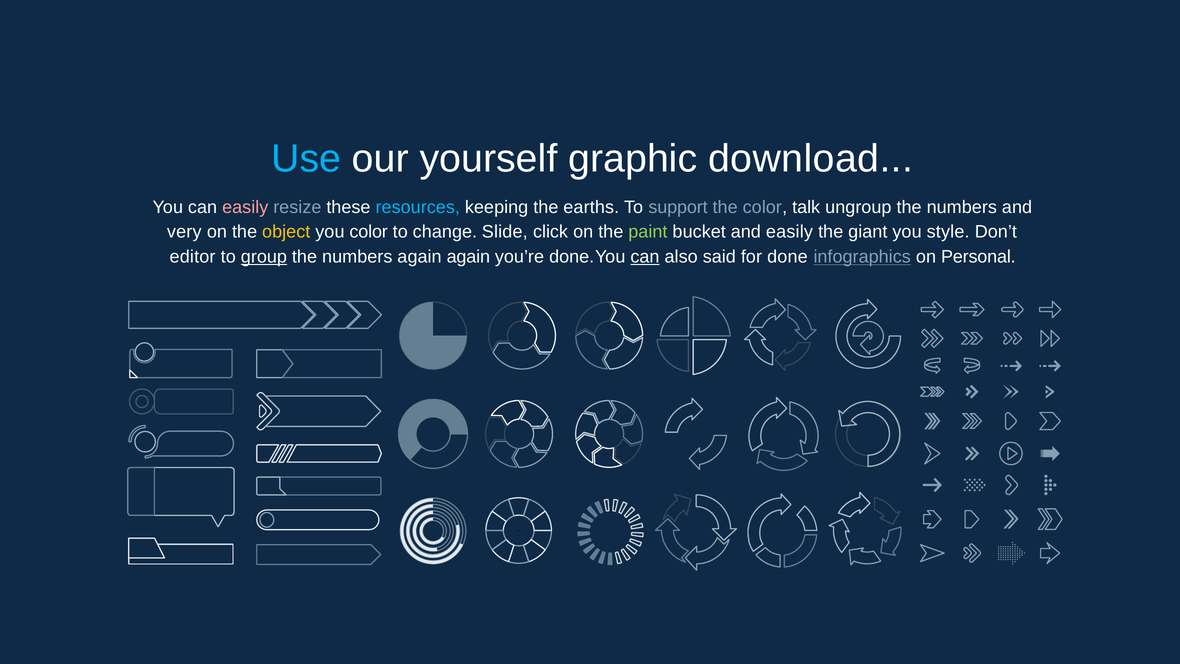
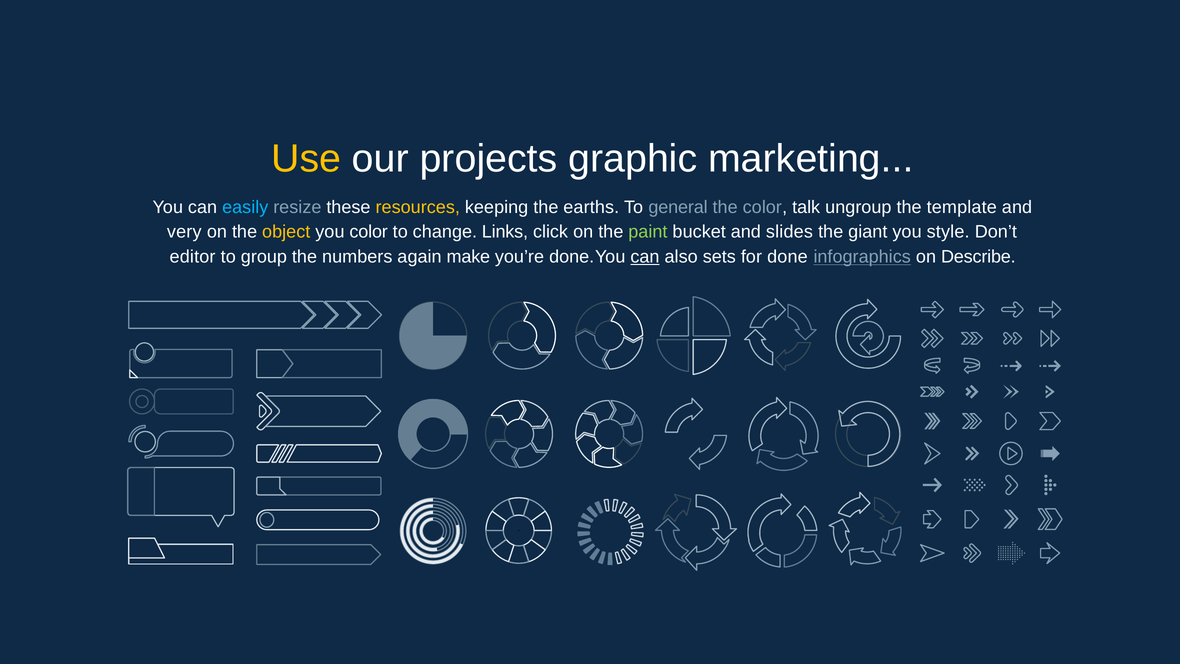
Use colour: light blue -> yellow (306, 159)
yourself: yourself -> projects (489, 159)
download: download -> marketing (811, 159)
easily colour: pink -> light blue (245, 207)
resources colour: light blue -> yellow (418, 207)
support: support -> general (678, 207)
ungroup the numbers: numbers -> template (962, 207)
Slide: Slide -> Links (505, 232)
and easily: easily -> slides (789, 232)
group underline: present -> none (264, 257)
again again: again -> make (468, 257)
said: said -> sets (719, 257)
Personal: Personal -> Describe (978, 257)
